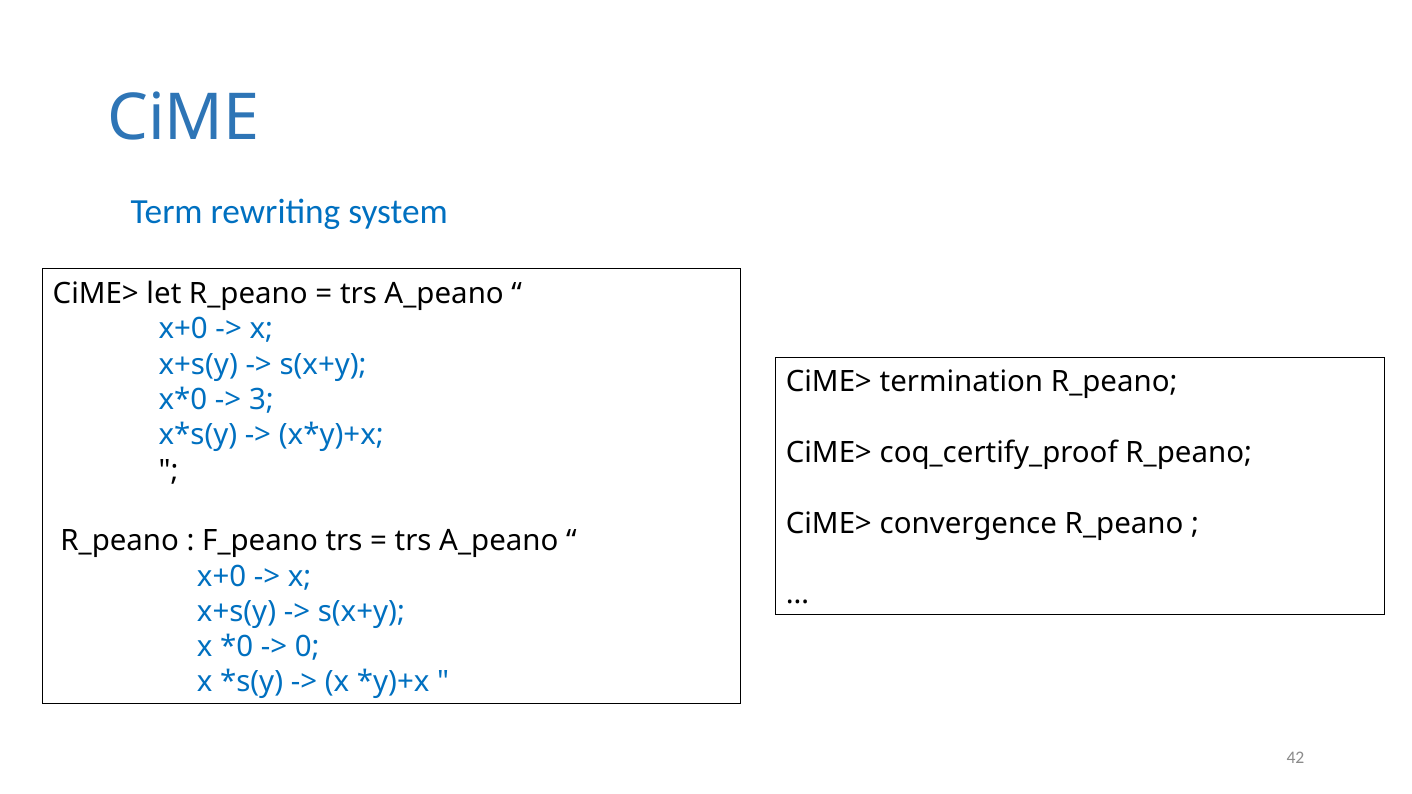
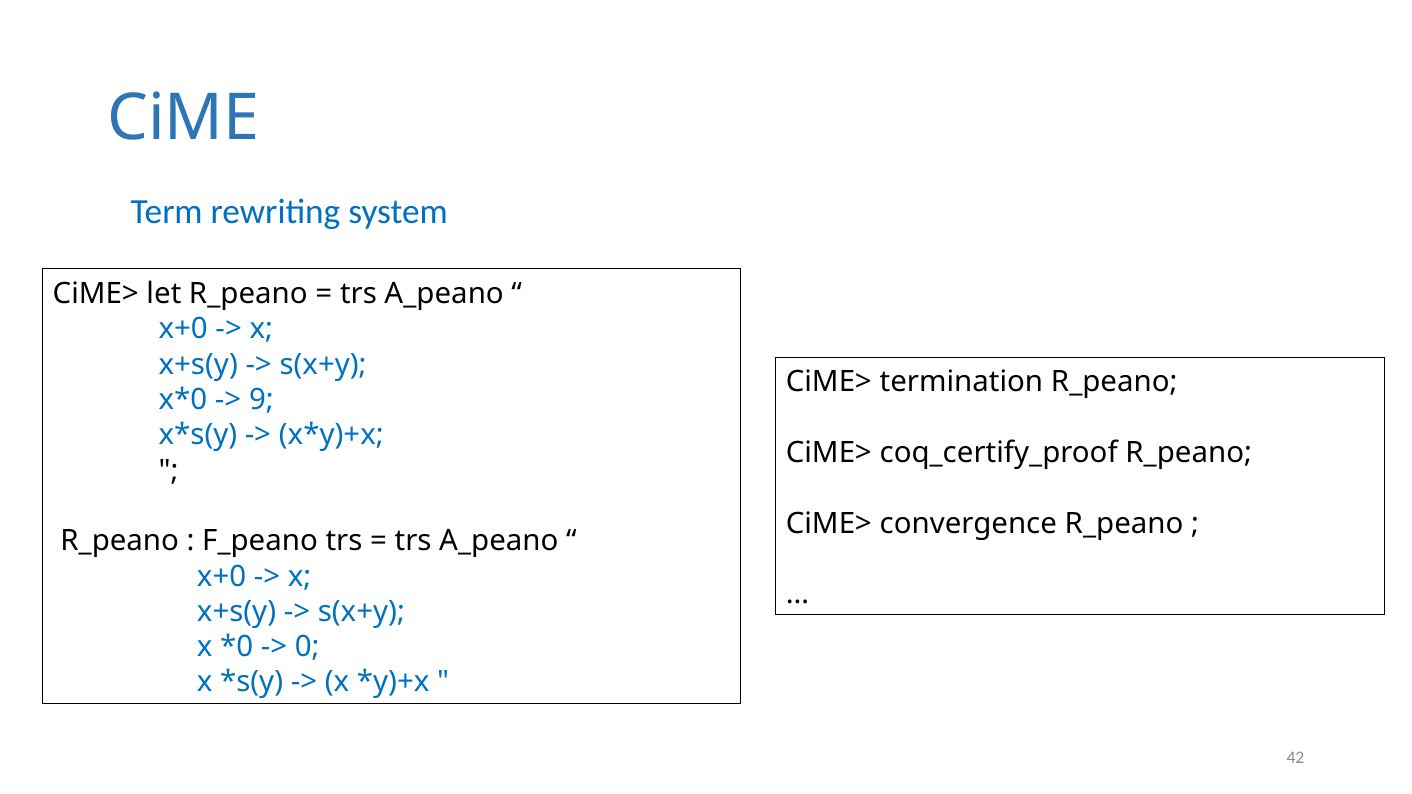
3: 3 -> 9 (261, 400)
